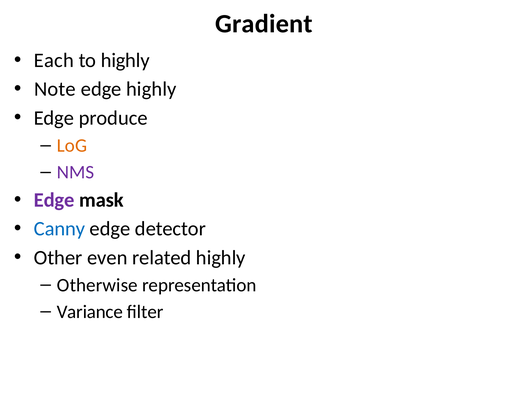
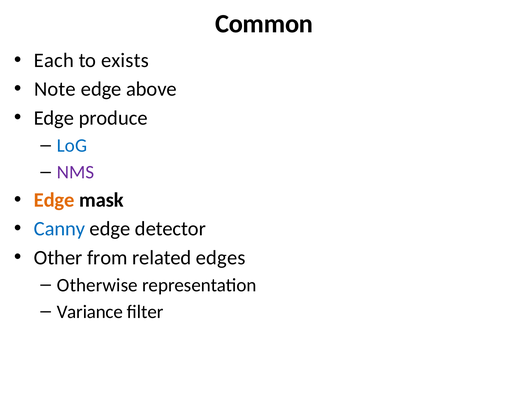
Gradient: Gradient -> Common (264, 24)
to highly: highly -> exists (125, 60)
edge highly: highly -> above (151, 89)
LoG colour: orange -> blue (72, 145)
Edge colour: purple -> orange (54, 200)
even: even -> from (107, 258)
related highly: highly -> edges (221, 258)
